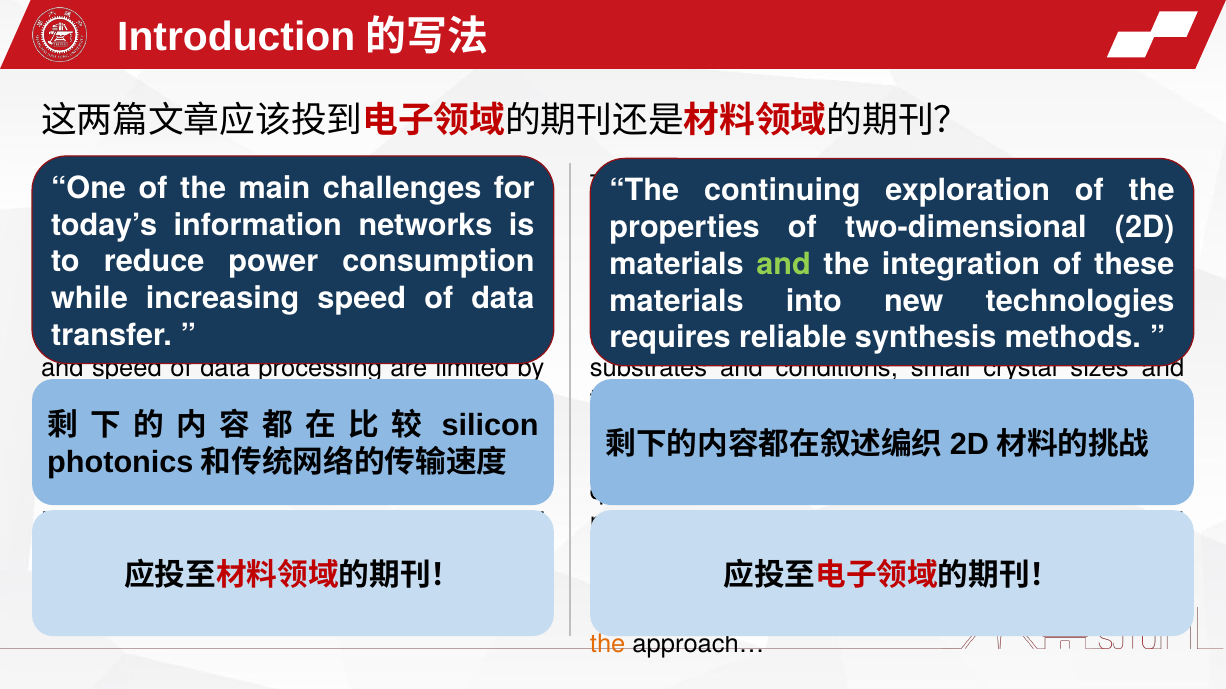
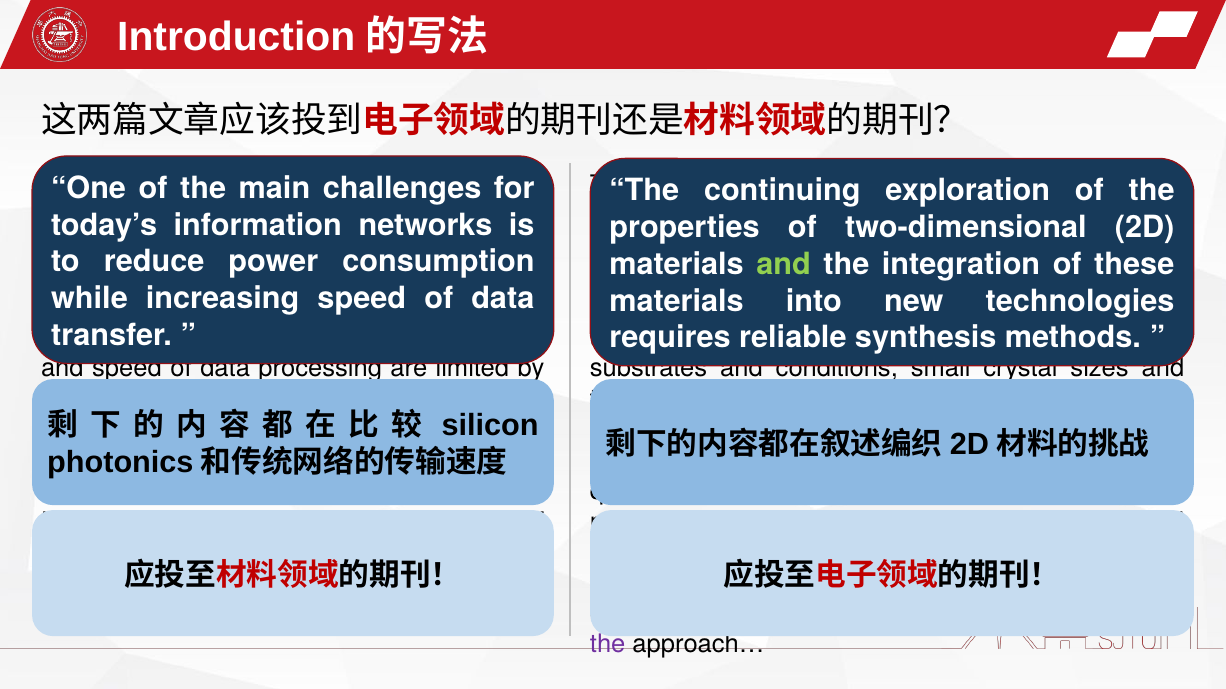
the colour: orange -> purple (608, 645)
